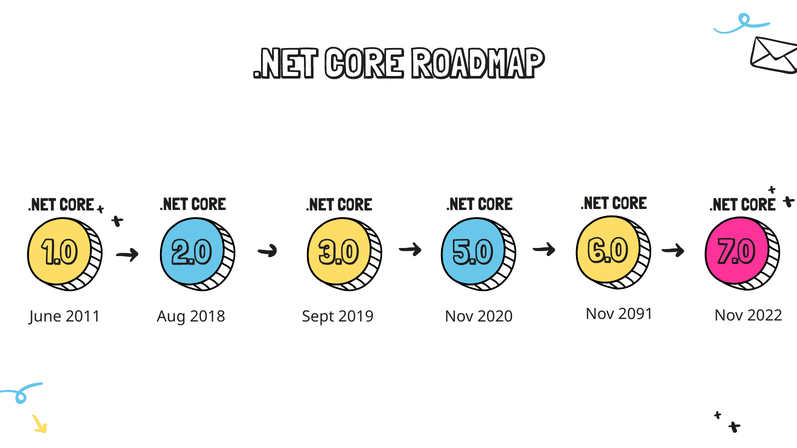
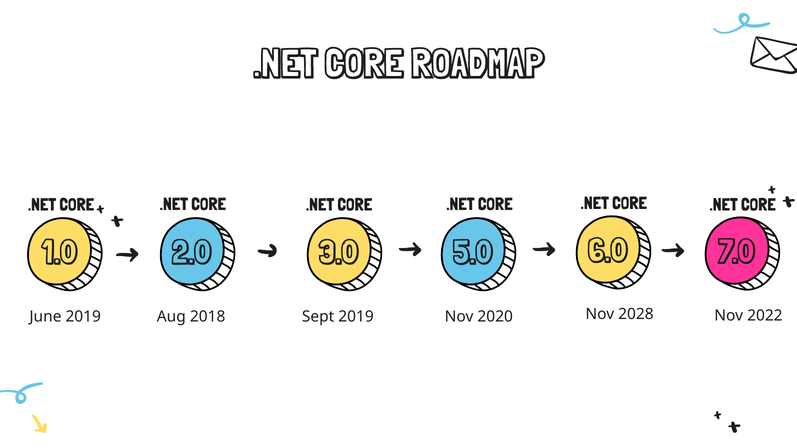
June 2011: 2011 -> 2019 (83, 317)
2091: 2091 -> 2028 (636, 315)
